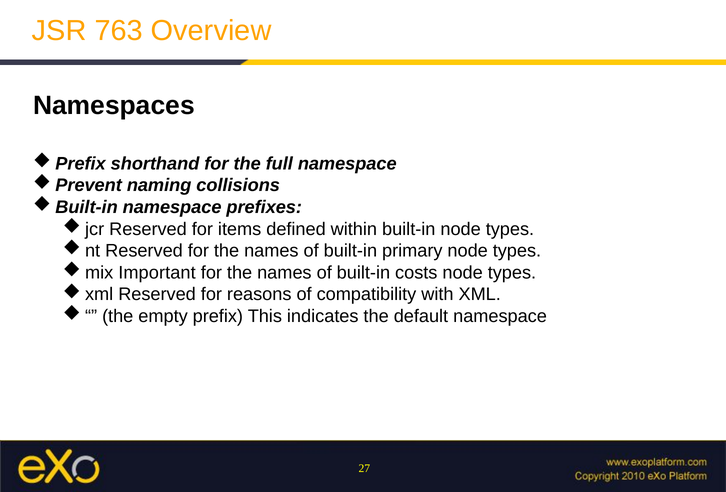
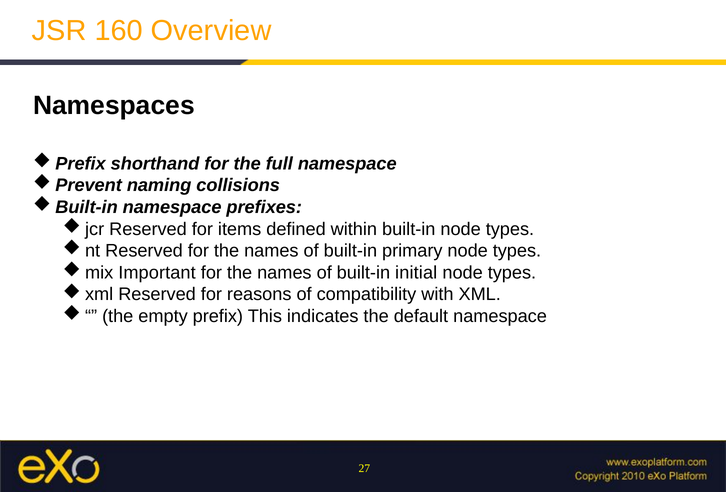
763: 763 -> 160 (119, 31)
costs: costs -> initial (416, 273)
